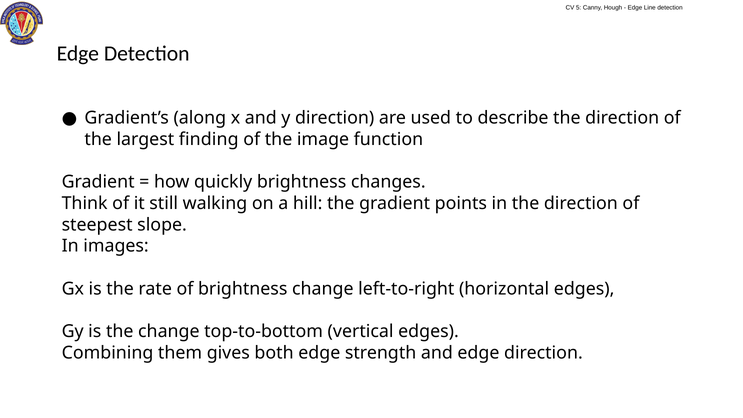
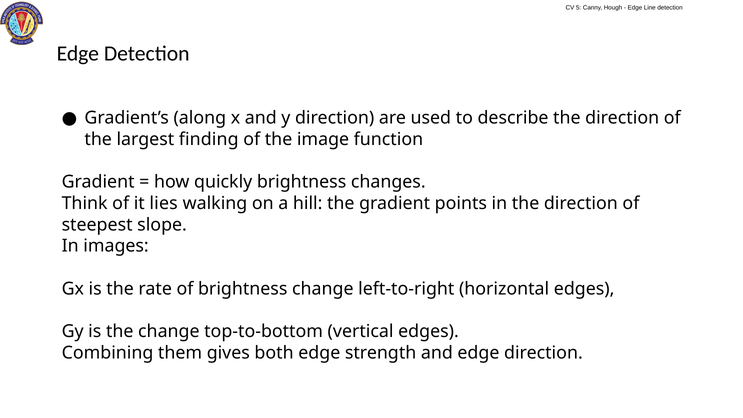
still: still -> lies (164, 203)
